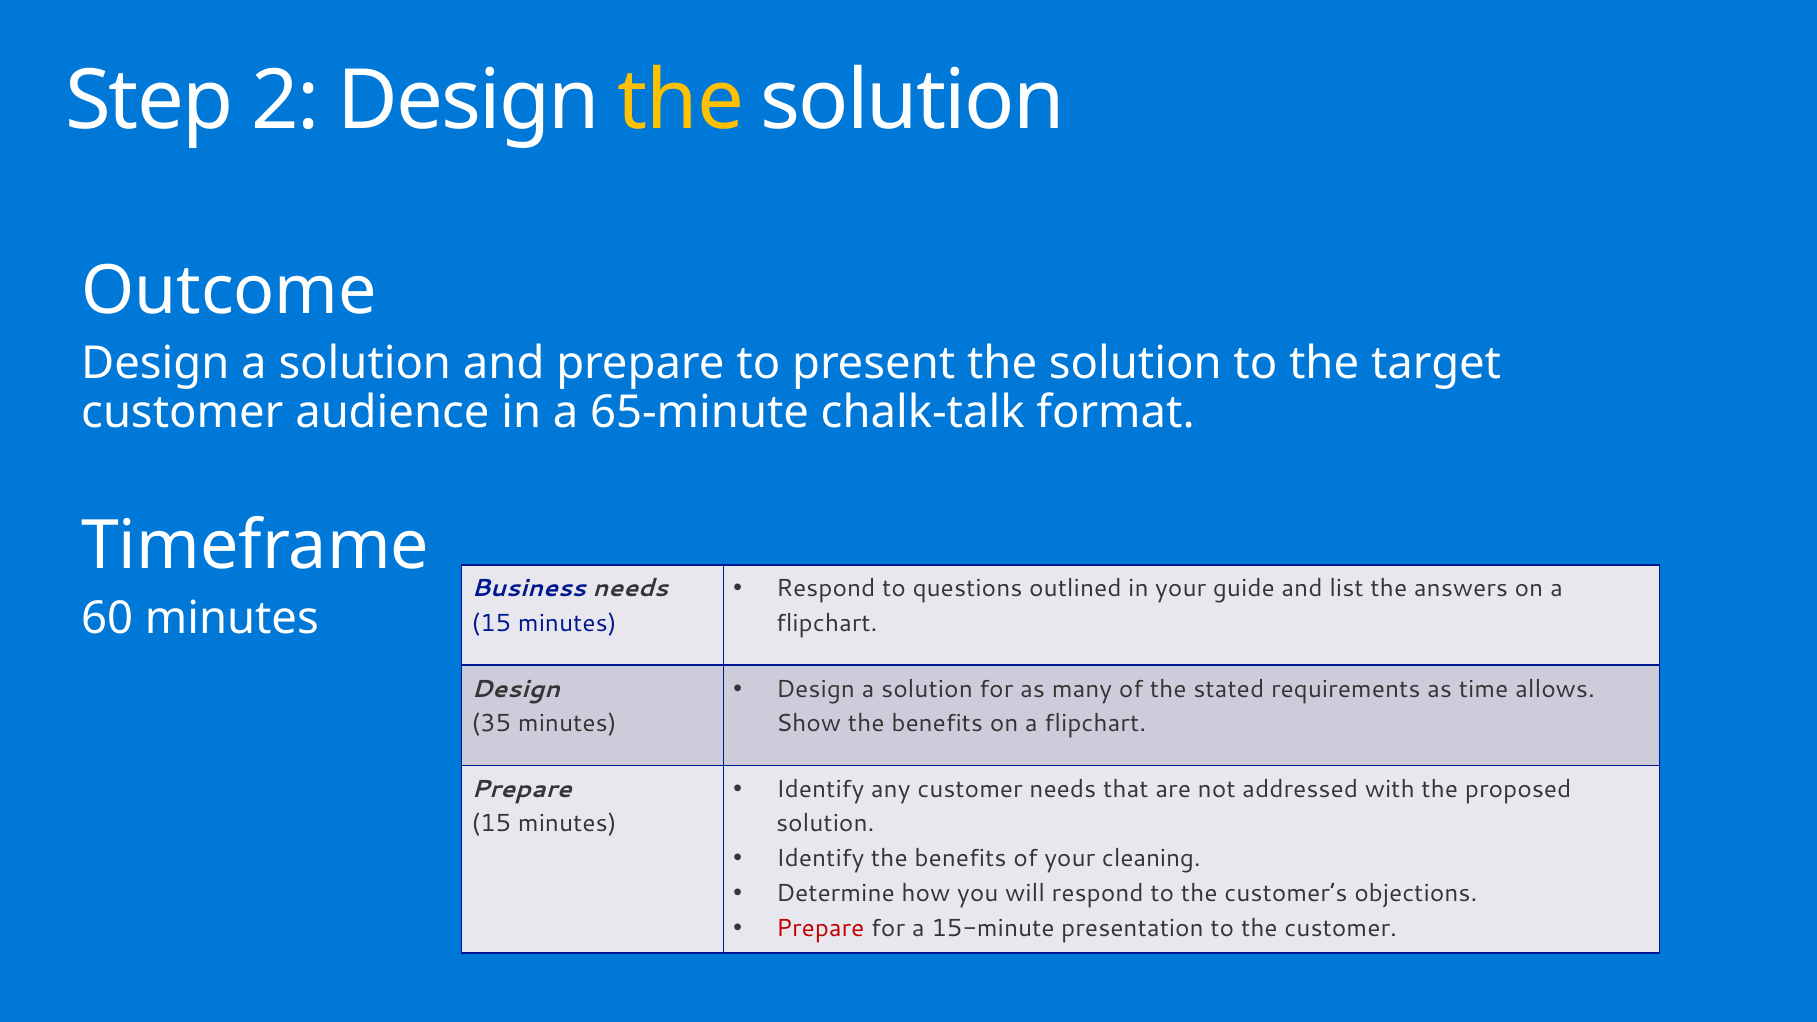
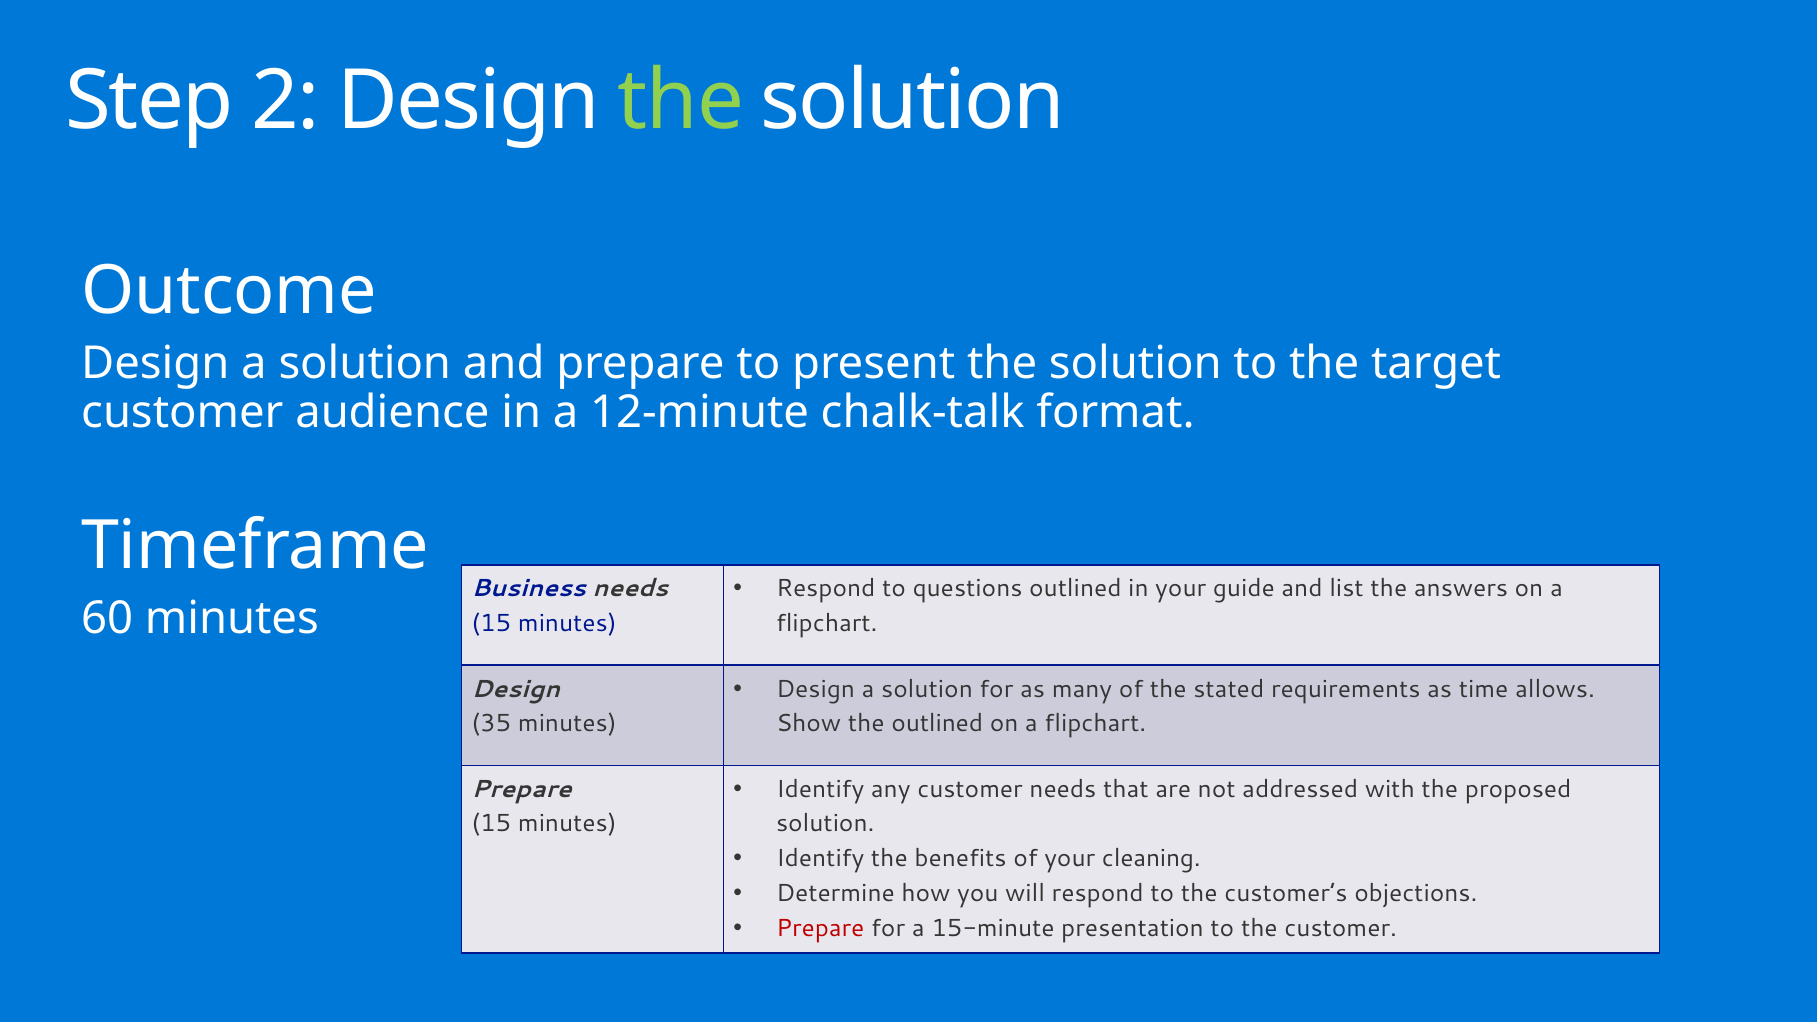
the colour: yellow -> light green (681, 101)
65-minute: 65-minute -> 12-minute (700, 413)
Show the benefits: benefits -> outlined (937, 724)
